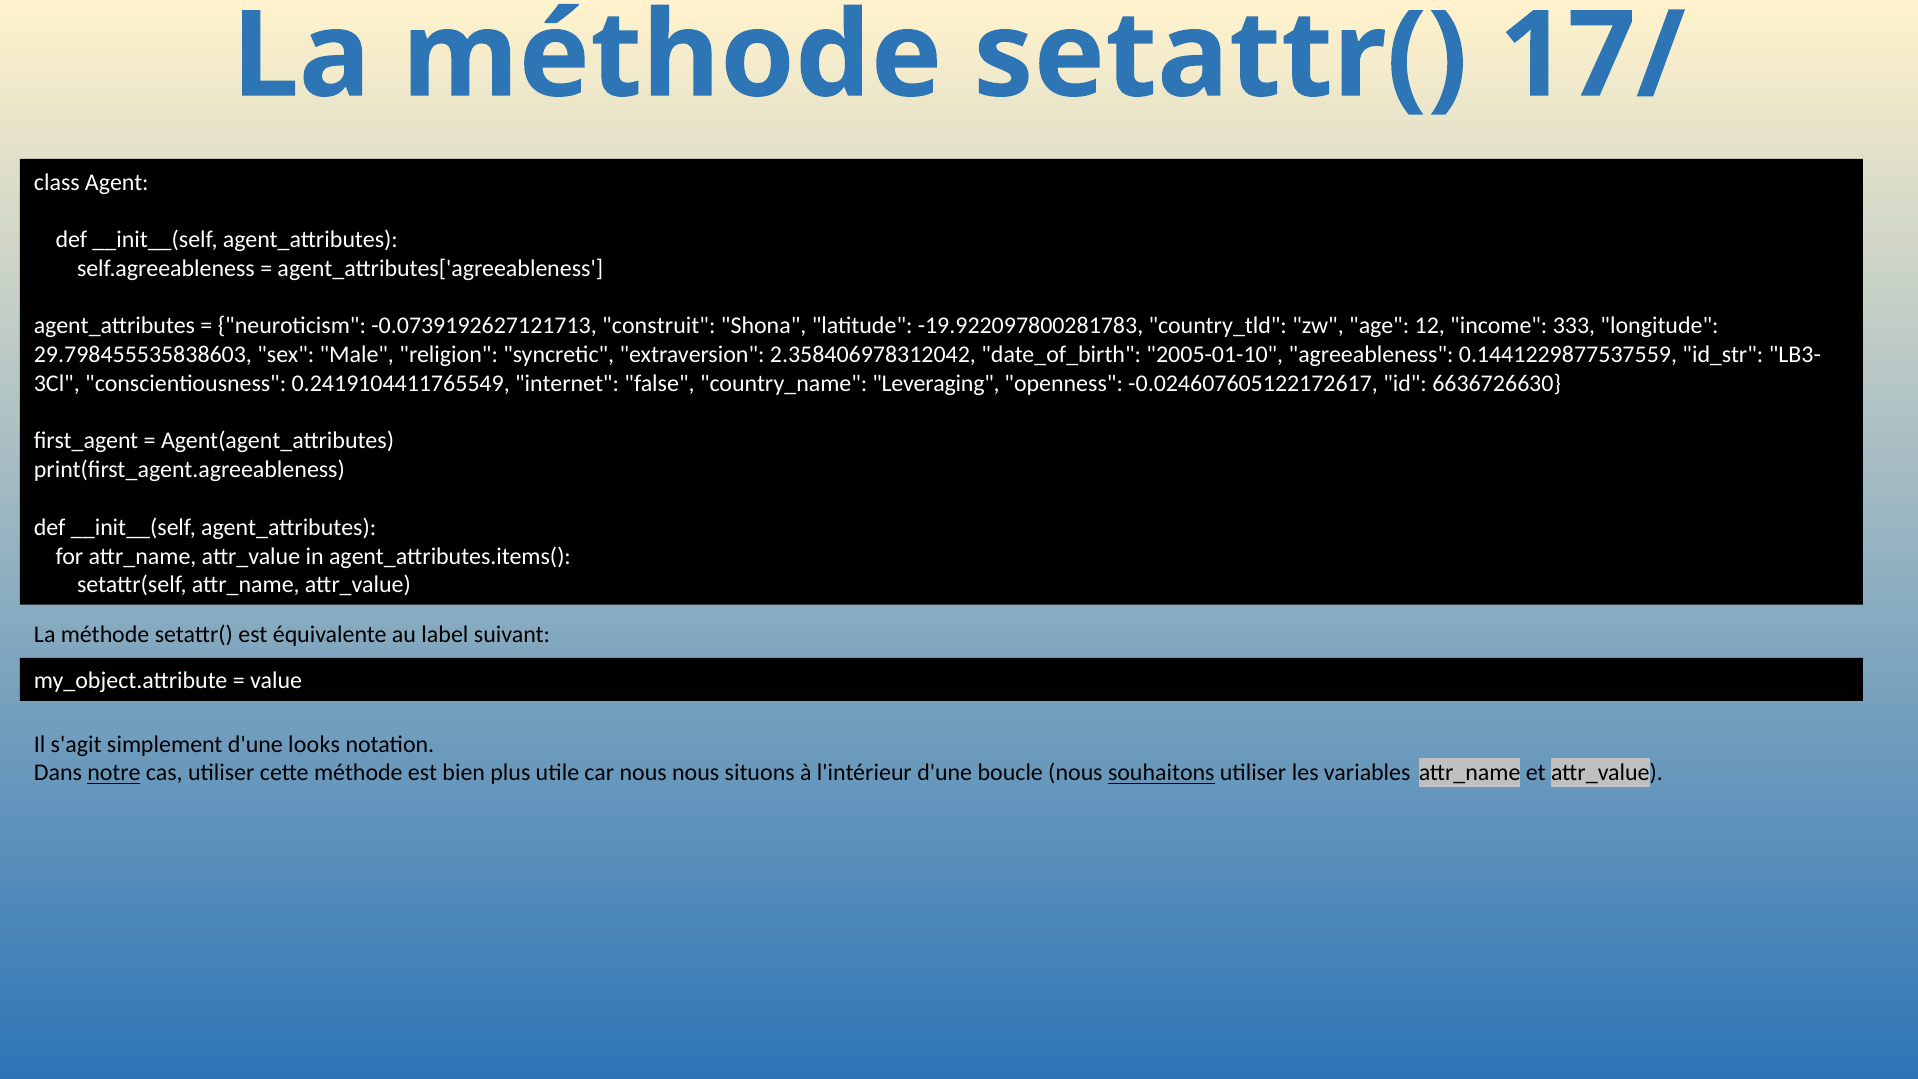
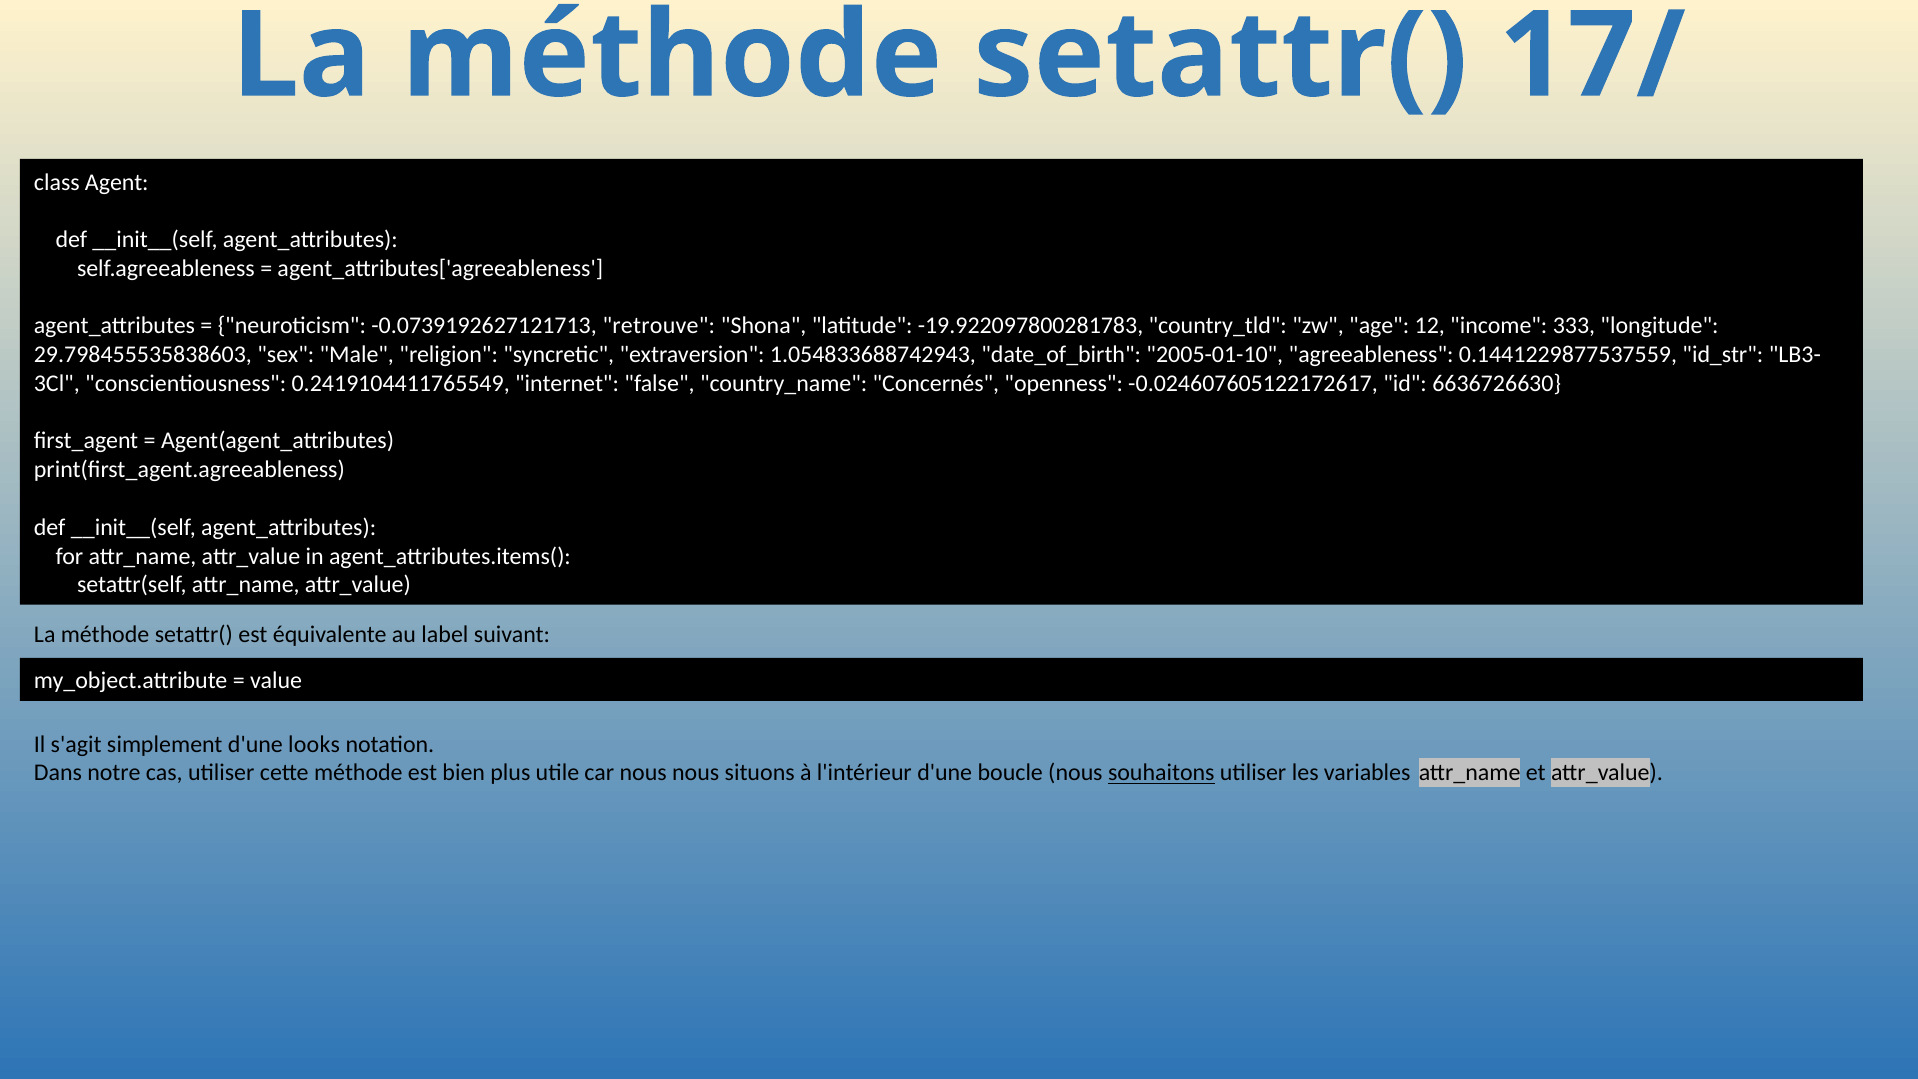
construit: construit -> retrouve (659, 326)
2.358406978312042: 2.358406978312042 -> 1.054833688742943 (873, 355)
Leveraging: Leveraging -> Concernés (936, 383)
notre underline: present -> none (114, 773)
